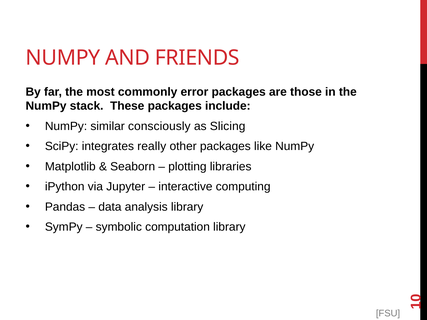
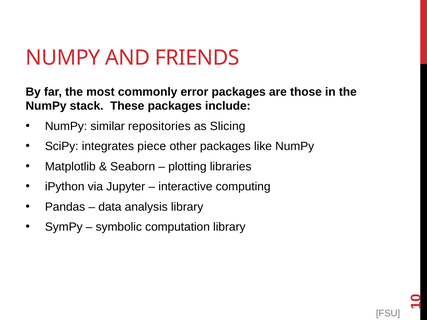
consciously: consciously -> repositories (159, 126)
really: really -> piece (152, 147)
